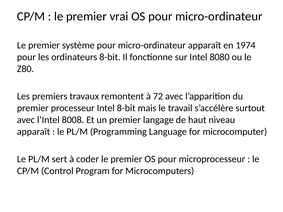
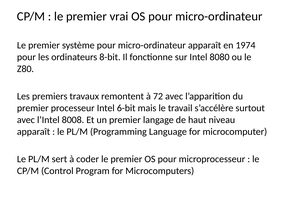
Intel 8-bit: 8-bit -> 6-bit (126, 108)
